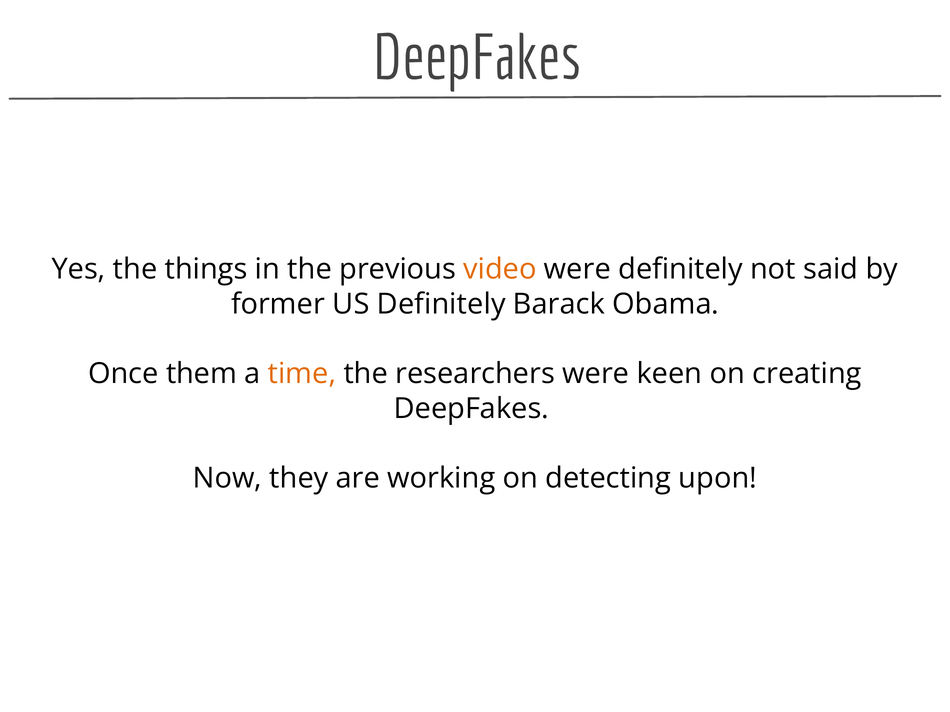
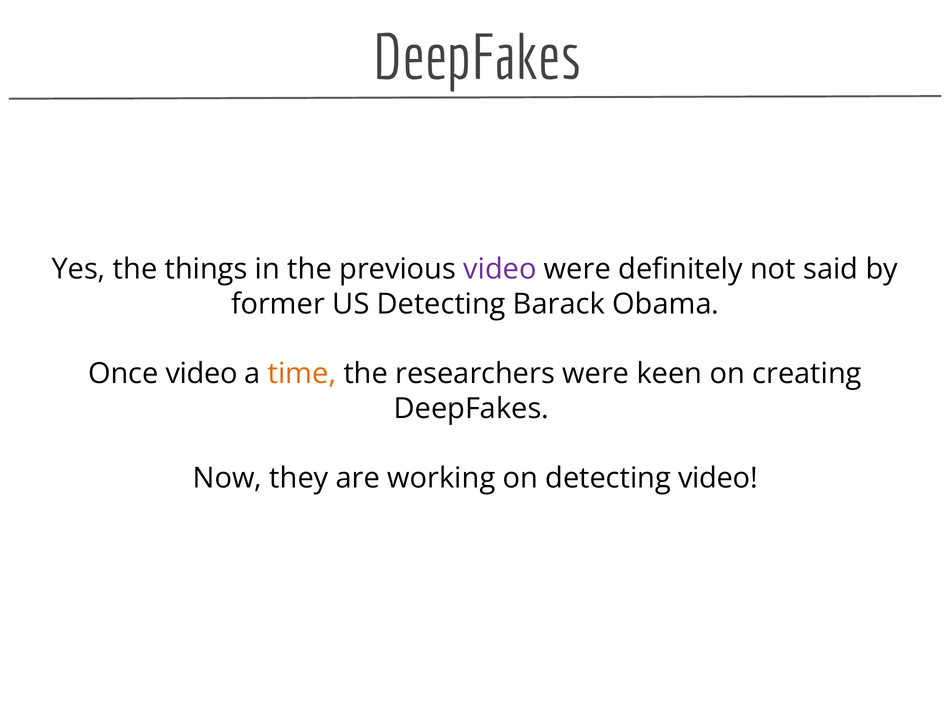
video colour: orange -> purple (500, 270)
US Definitely: Definitely -> Detecting (441, 304)
Once them: them -> video (202, 374)
detecting upon: upon -> video (718, 478)
